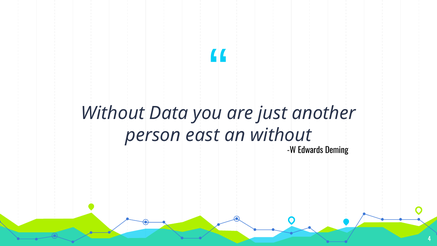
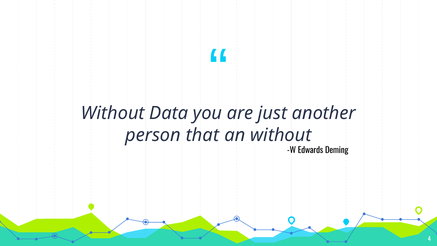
east: east -> that (202, 135)
